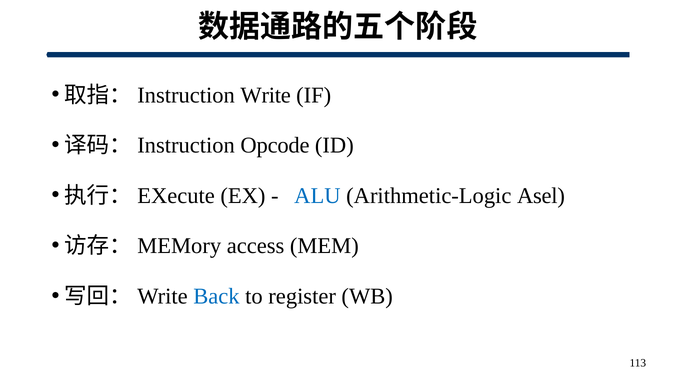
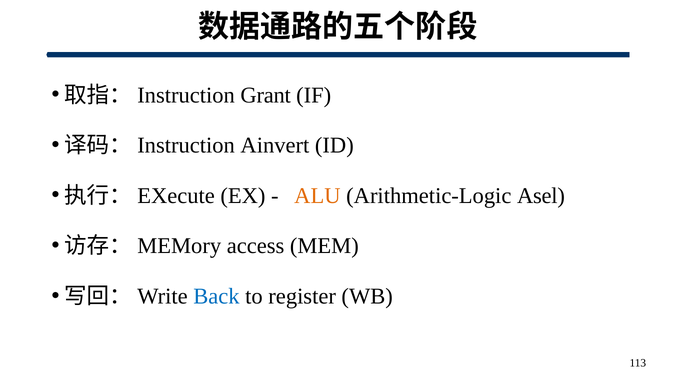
Write: Write -> Grant (266, 95)
Opcode: Opcode -> Ainvert (275, 145)
ALU colour: blue -> orange (317, 196)
